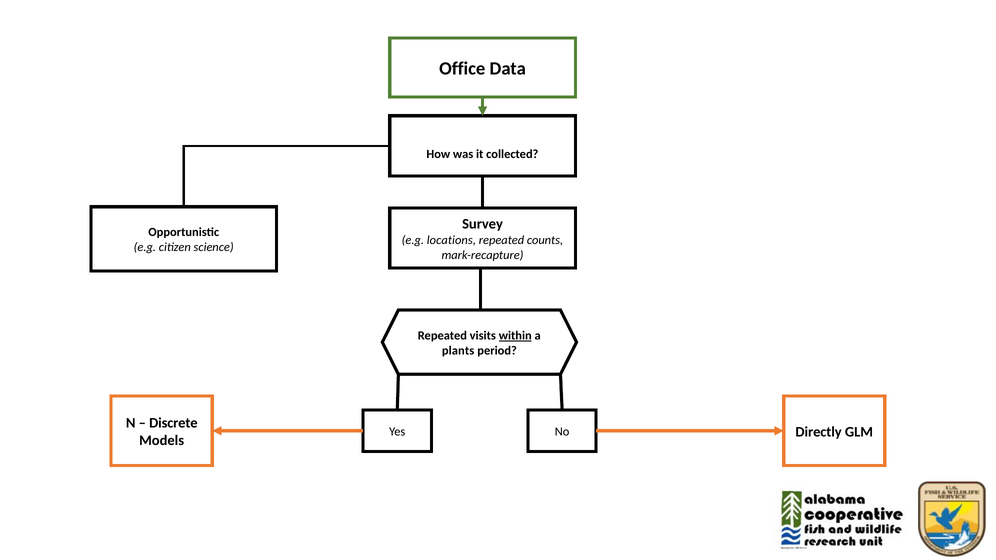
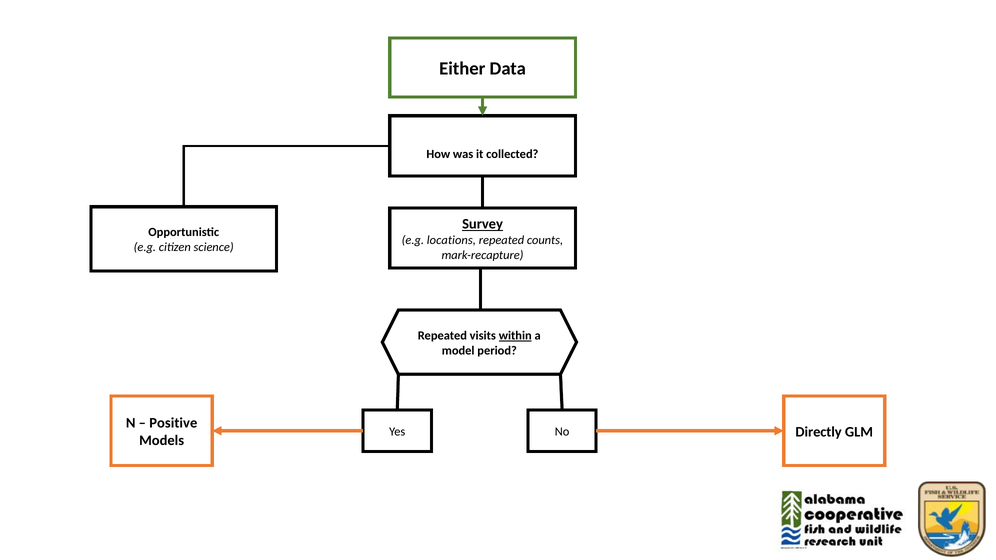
Office: Office -> Either (462, 69)
Survey underline: none -> present (483, 224)
plants: plants -> model (458, 351)
Discrete: Discrete -> Positive (173, 423)
